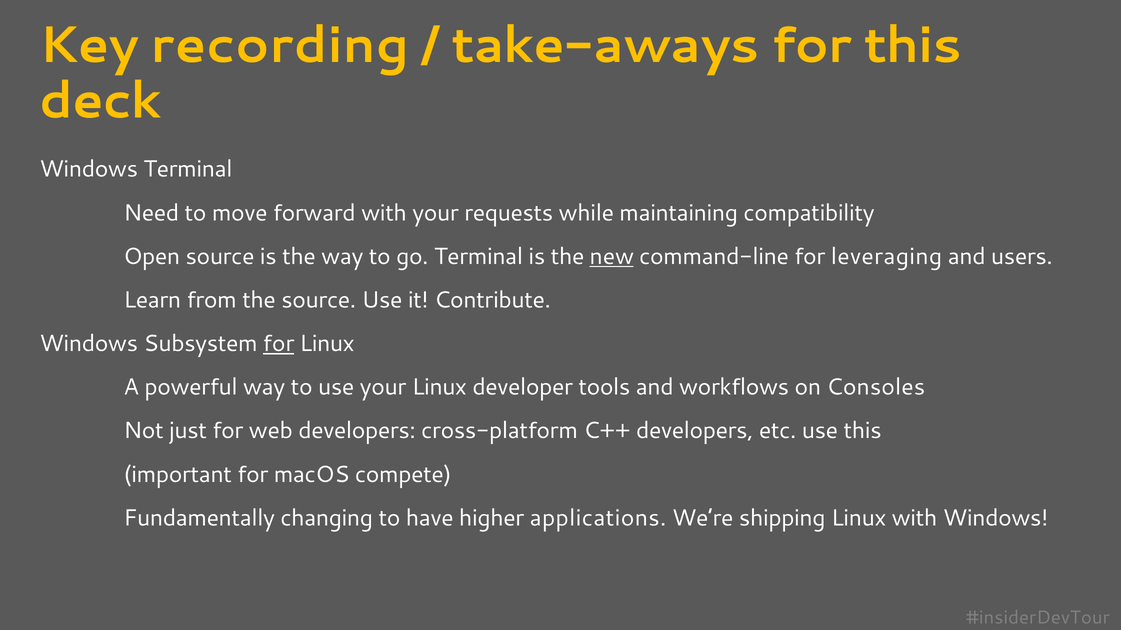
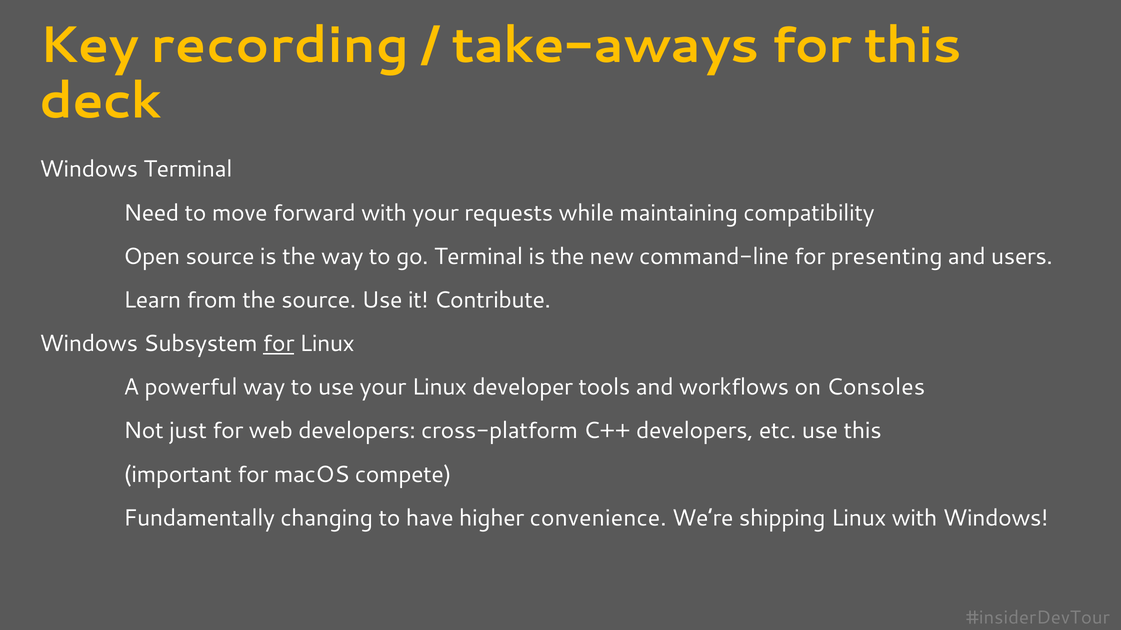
new underline: present -> none (612, 257)
leveraging: leveraging -> presenting (887, 257)
applications: applications -> convenience (598, 518)
